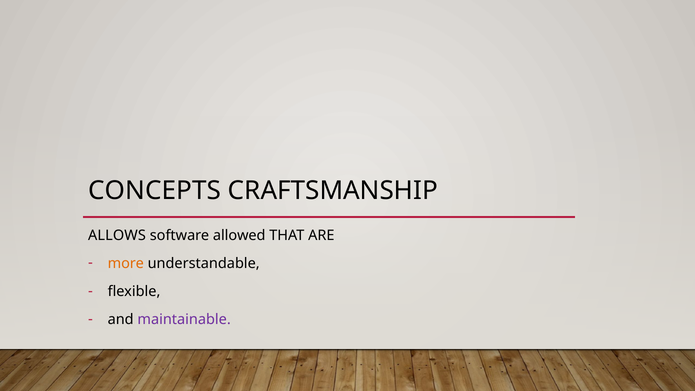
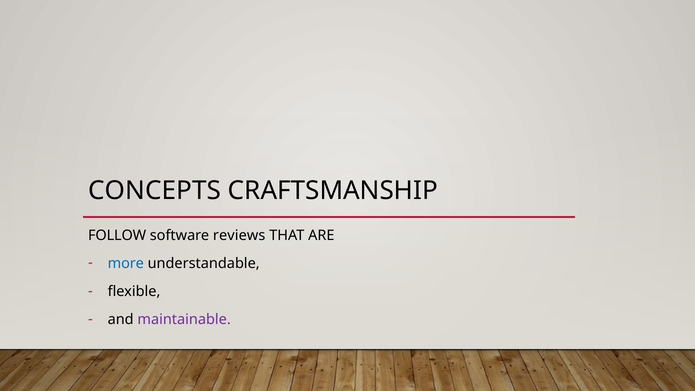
ALLOWS: ALLOWS -> FOLLOW (117, 235)
allowed: allowed -> reviews (239, 235)
more colour: orange -> blue (126, 263)
